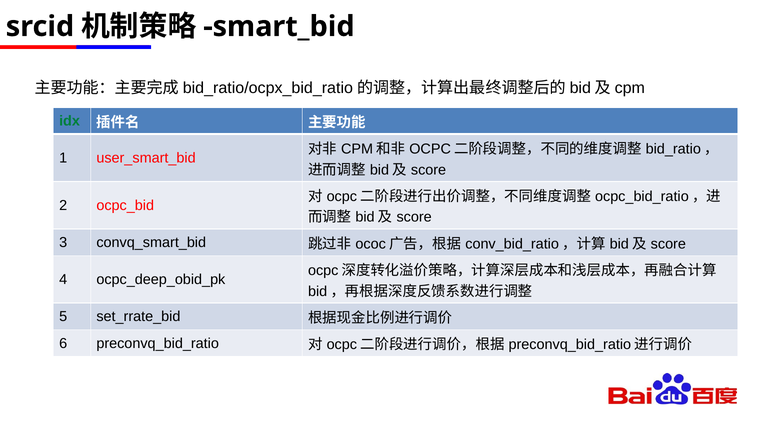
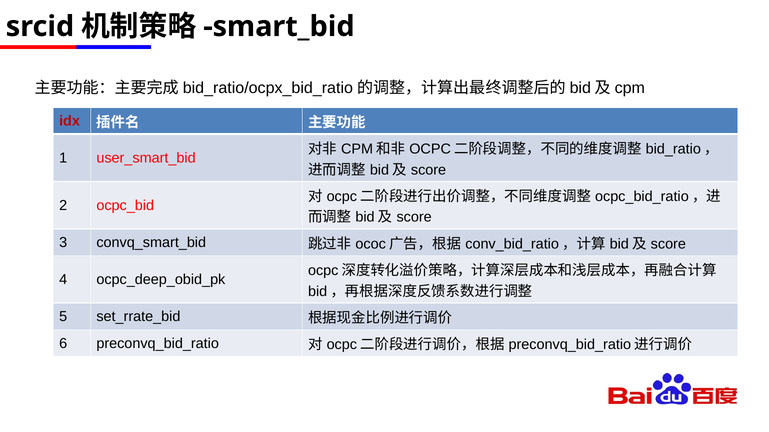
idx colour: green -> red (70, 121)
